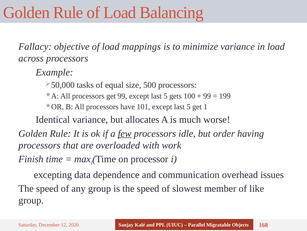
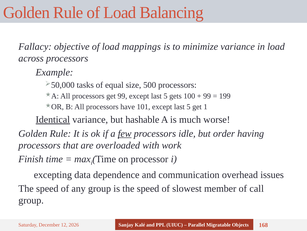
Identical underline: none -> present (53, 119)
allocates: allocates -> hashable (142, 119)
like: like -> call (257, 188)
